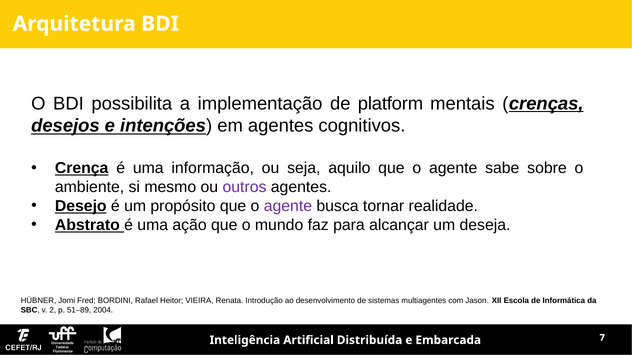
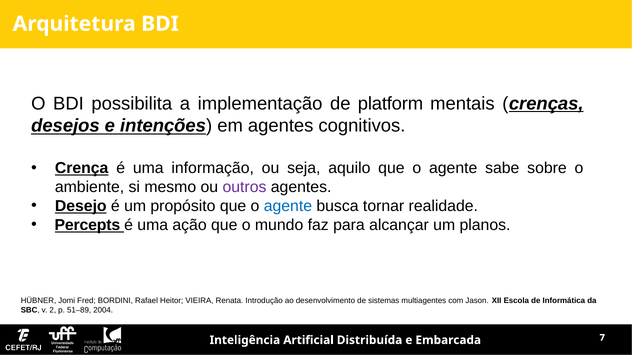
agente colour: purple -> blue (288, 206)
Abstrato: Abstrato -> Percepts (87, 225)
deseja: deseja -> planos (485, 225)
